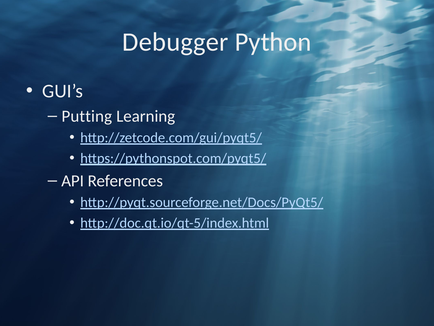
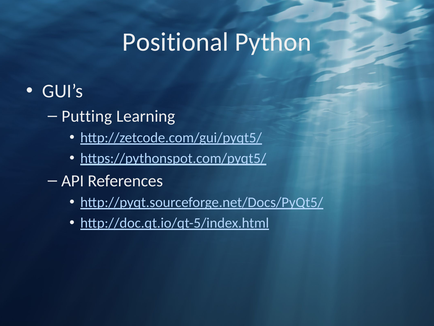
Debugger: Debugger -> Positional (175, 42)
